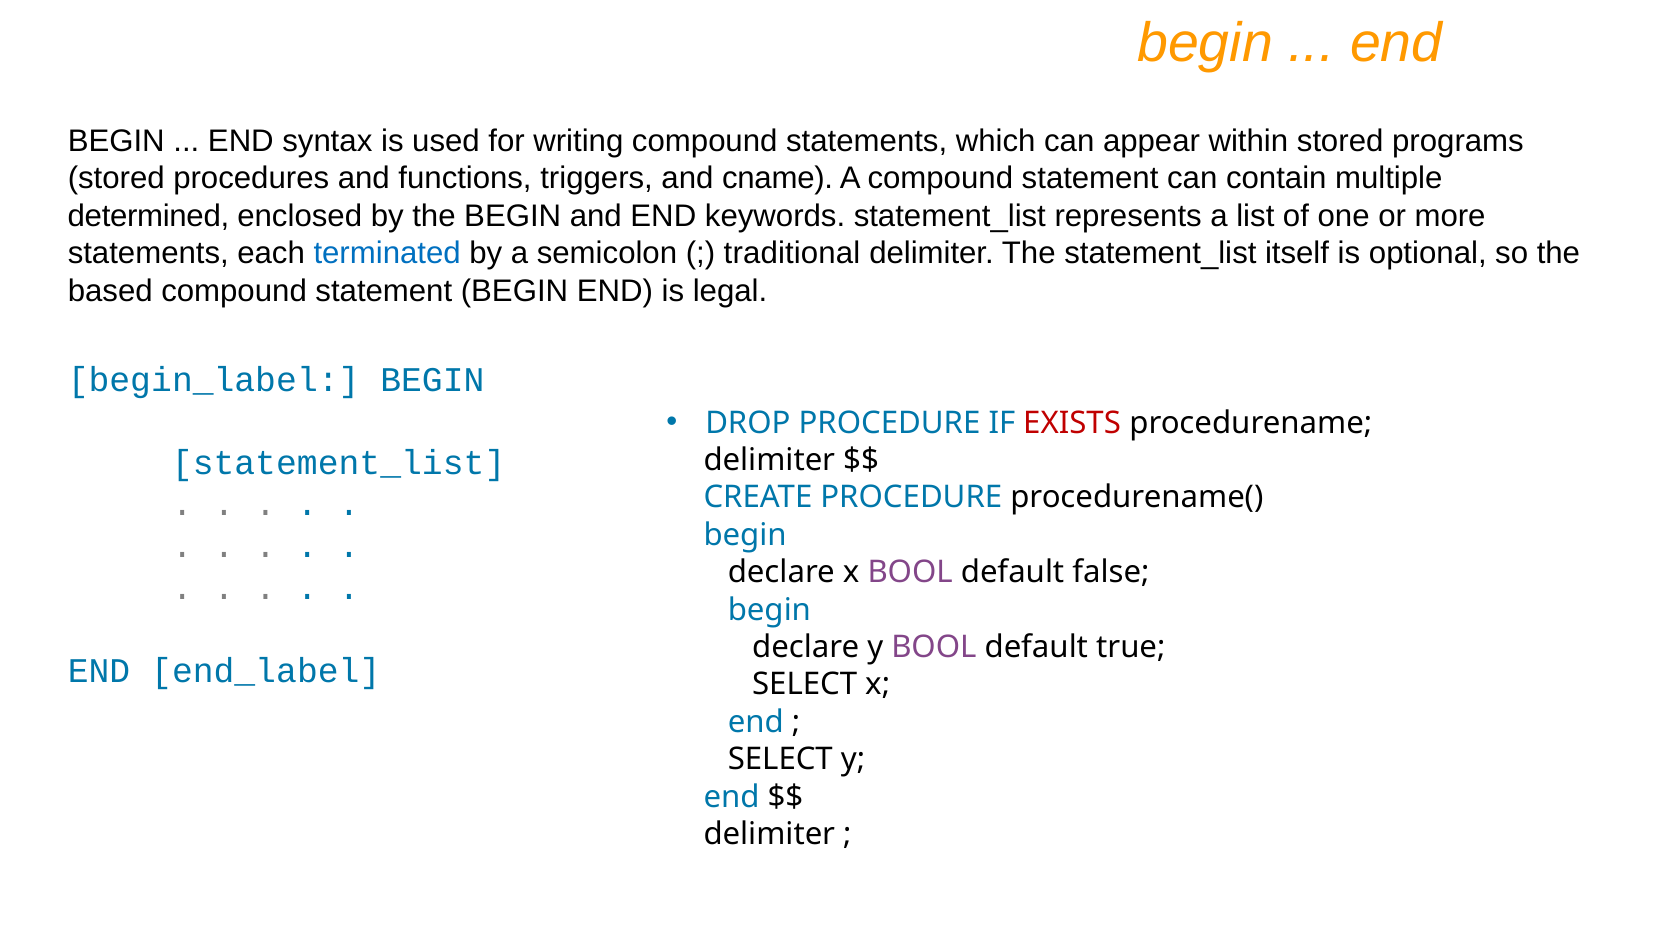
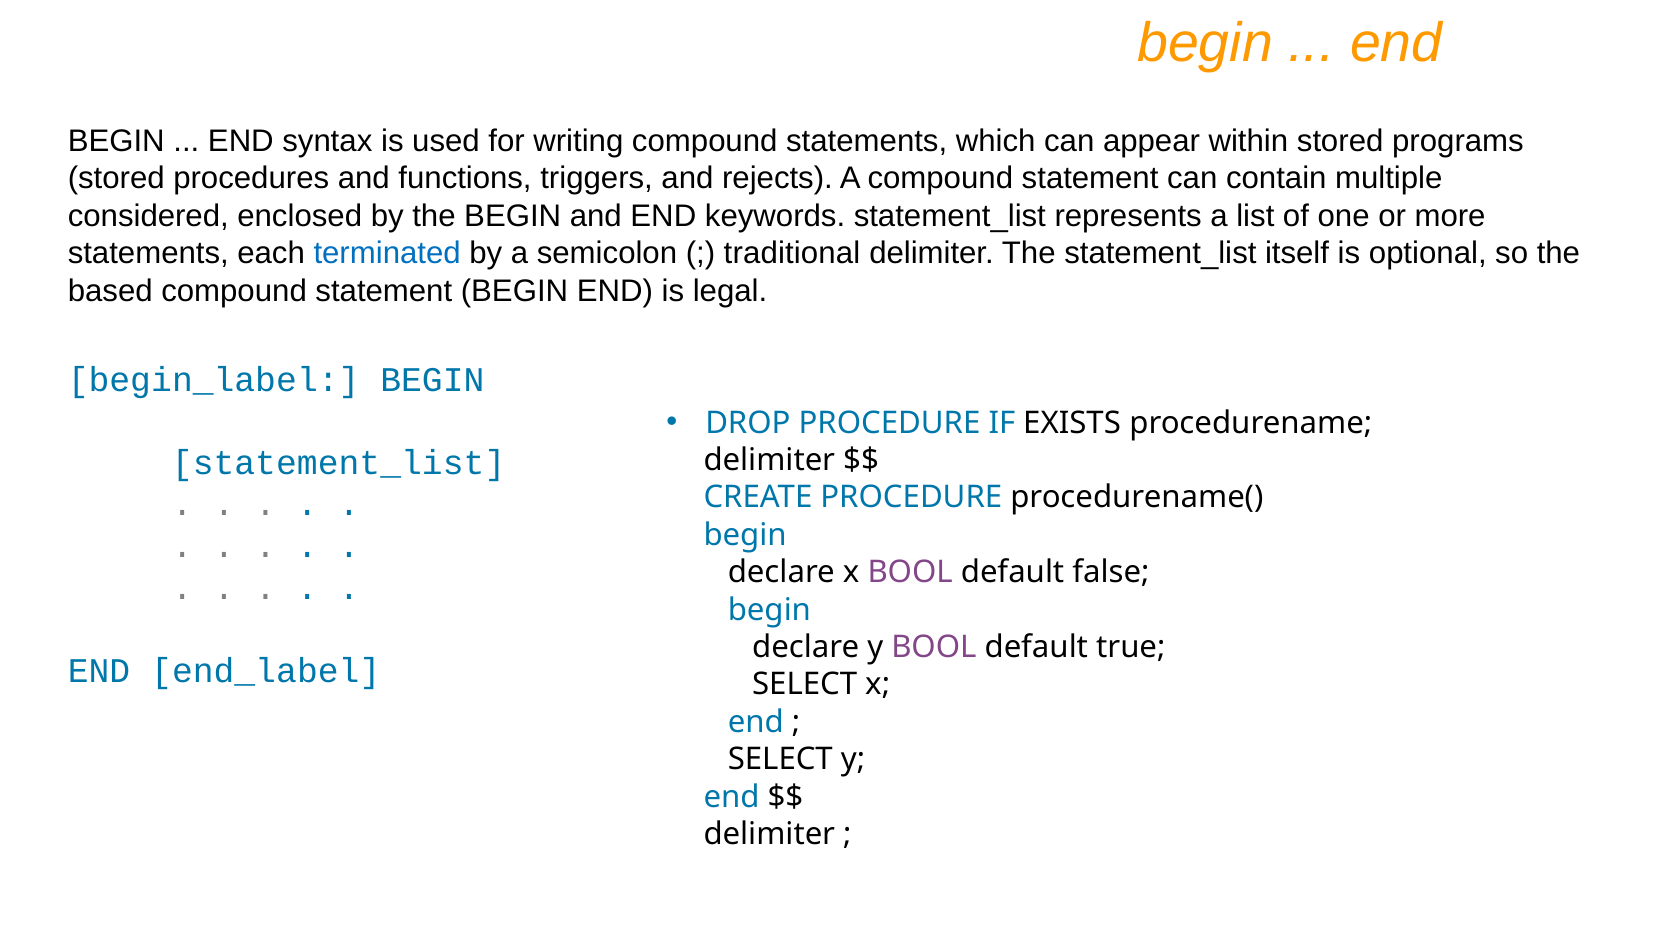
cname: cname -> rejects (777, 179)
determined: determined -> considered (148, 216)
EXISTS colour: red -> black (1072, 423)
